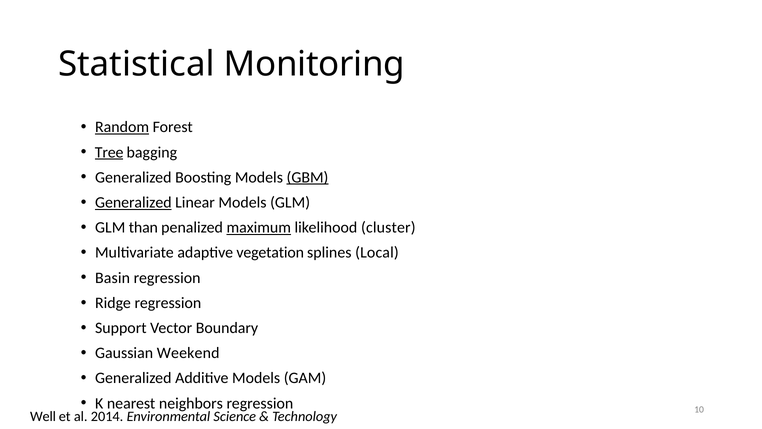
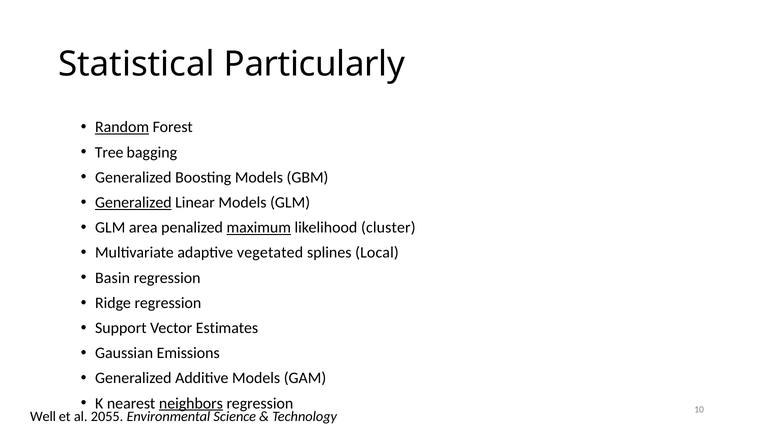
Monitoring: Monitoring -> Particularly (314, 64)
Tree underline: present -> none (109, 152)
GBM underline: present -> none (308, 177)
than: than -> area (143, 227)
vegetation: vegetation -> vegetated (270, 252)
Boundary: Boundary -> Estimates (227, 328)
Weekend: Weekend -> Emissions (188, 353)
neighbors underline: none -> present (191, 403)
2014: 2014 -> 2055 (107, 416)
